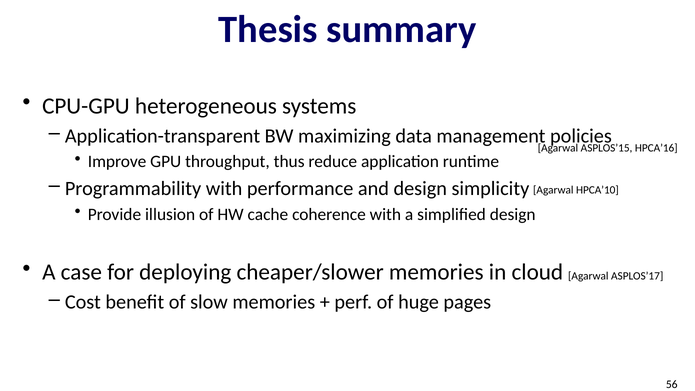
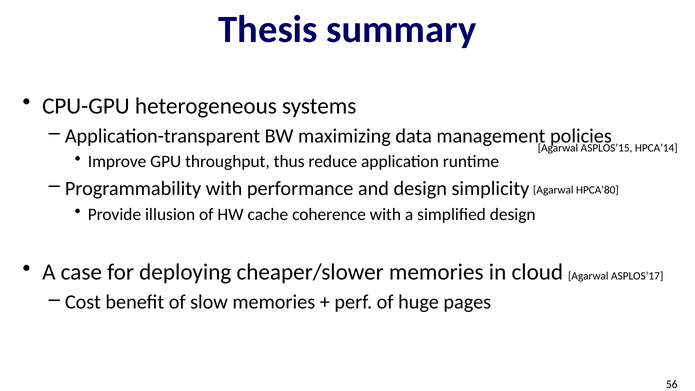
HPCA’16: HPCA’16 -> HPCA’14 (656, 148)
HPCA’10: HPCA’10 -> HPCA’80 (597, 190)
